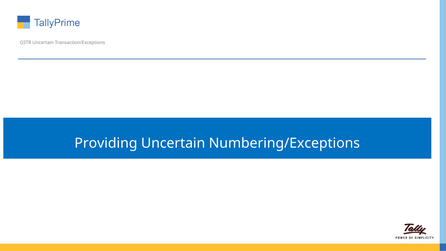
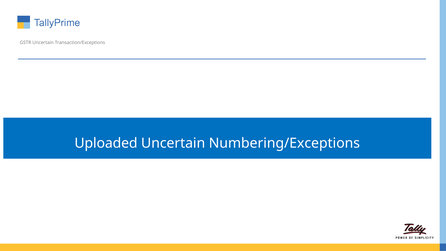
Providing: Providing -> Uploaded (106, 143)
